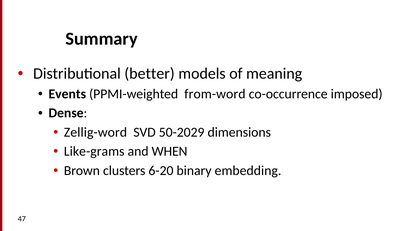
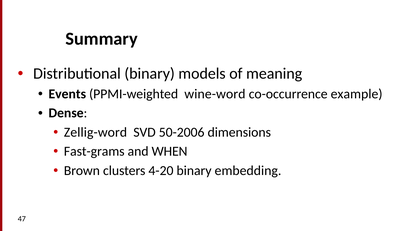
Distributional better: better -> binary (150, 73)
from-word: from-word -> wine-word (215, 94)
imposed: imposed -> example (357, 94)
50-2029: 50-2029 -> 50-2006 (182, 132)
Like-grams: Like-grams -> Fast-grams (94, 151)
6-20: 6-20 -> 4-20 (161, 170)
